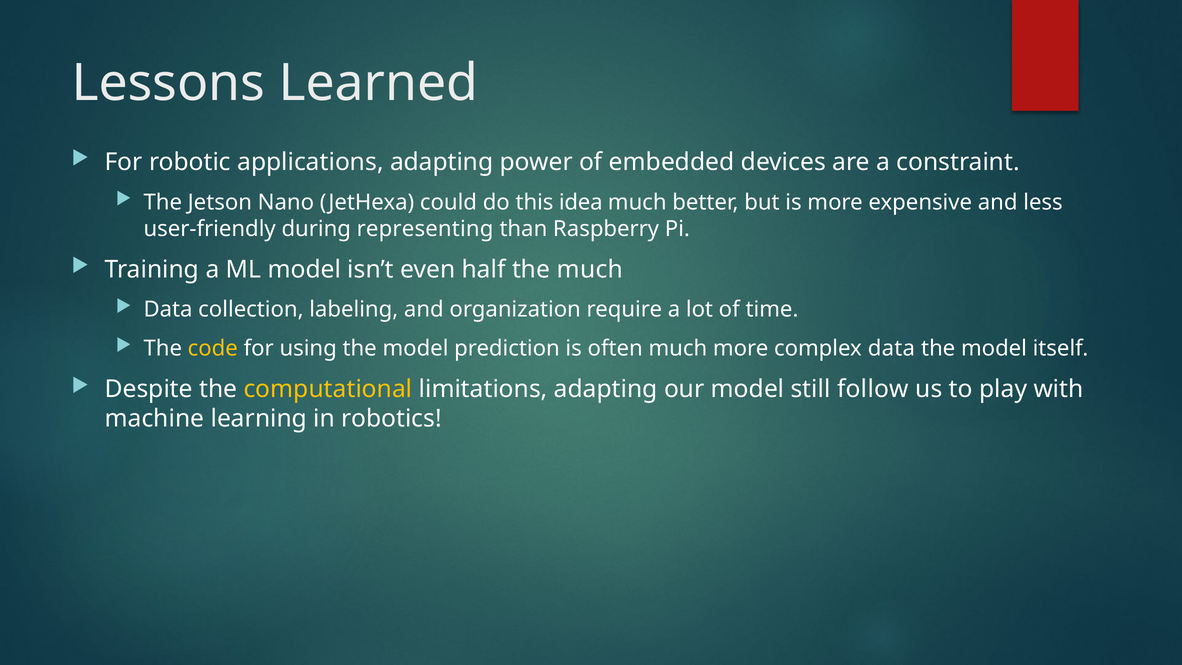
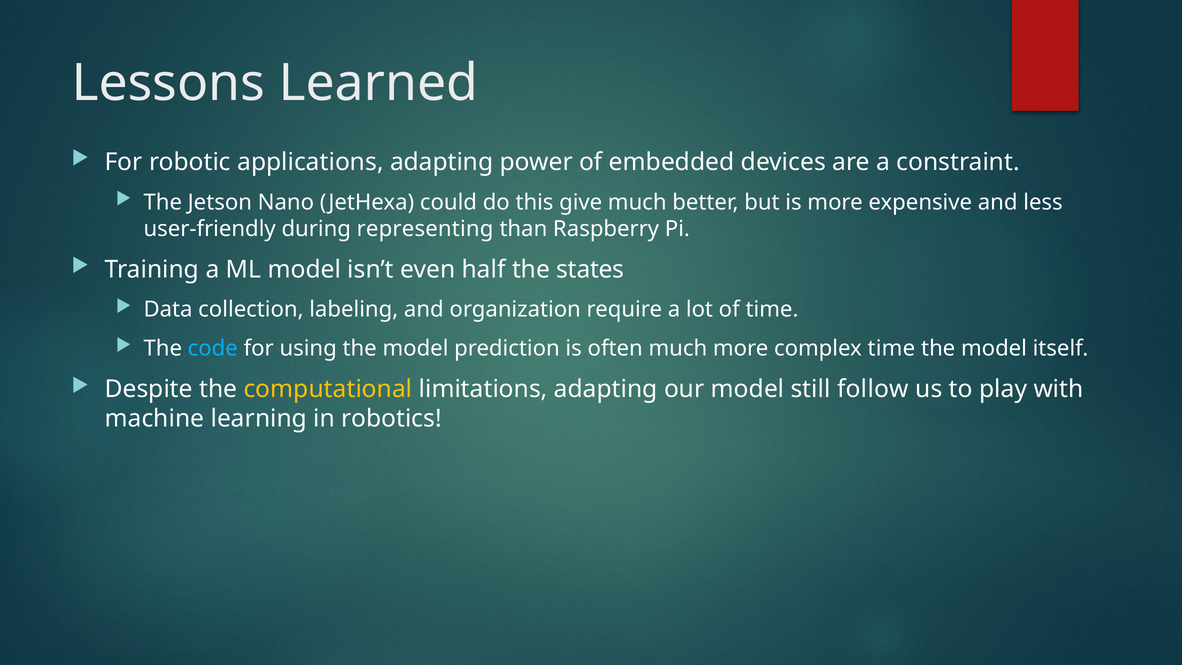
idea: idea -> give (581, 202)
the much: much -> states (590, 269)
code colour: yellow -> light blue (213, 349)
complex data: data -> time (891, 349)
